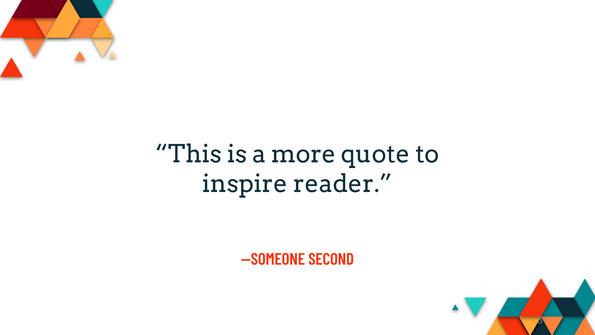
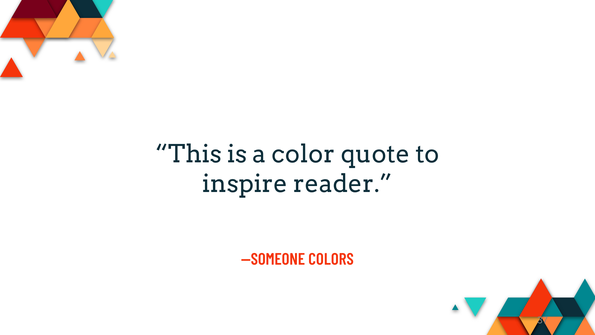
more: more -> color (303, 154)
SECOND: SECOND -> COLORS (331, 259)
